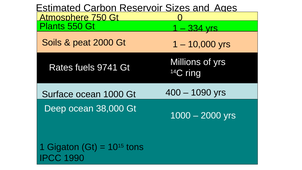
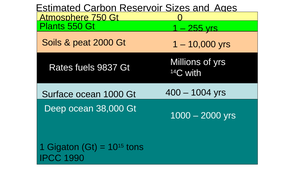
334: 334 -> 255 (196, 28)
9741: 9741 -> 9837 (107, 67)
ring: ring -> with (193, 73)
1090: 1090 -> 1004 (201, 92)
